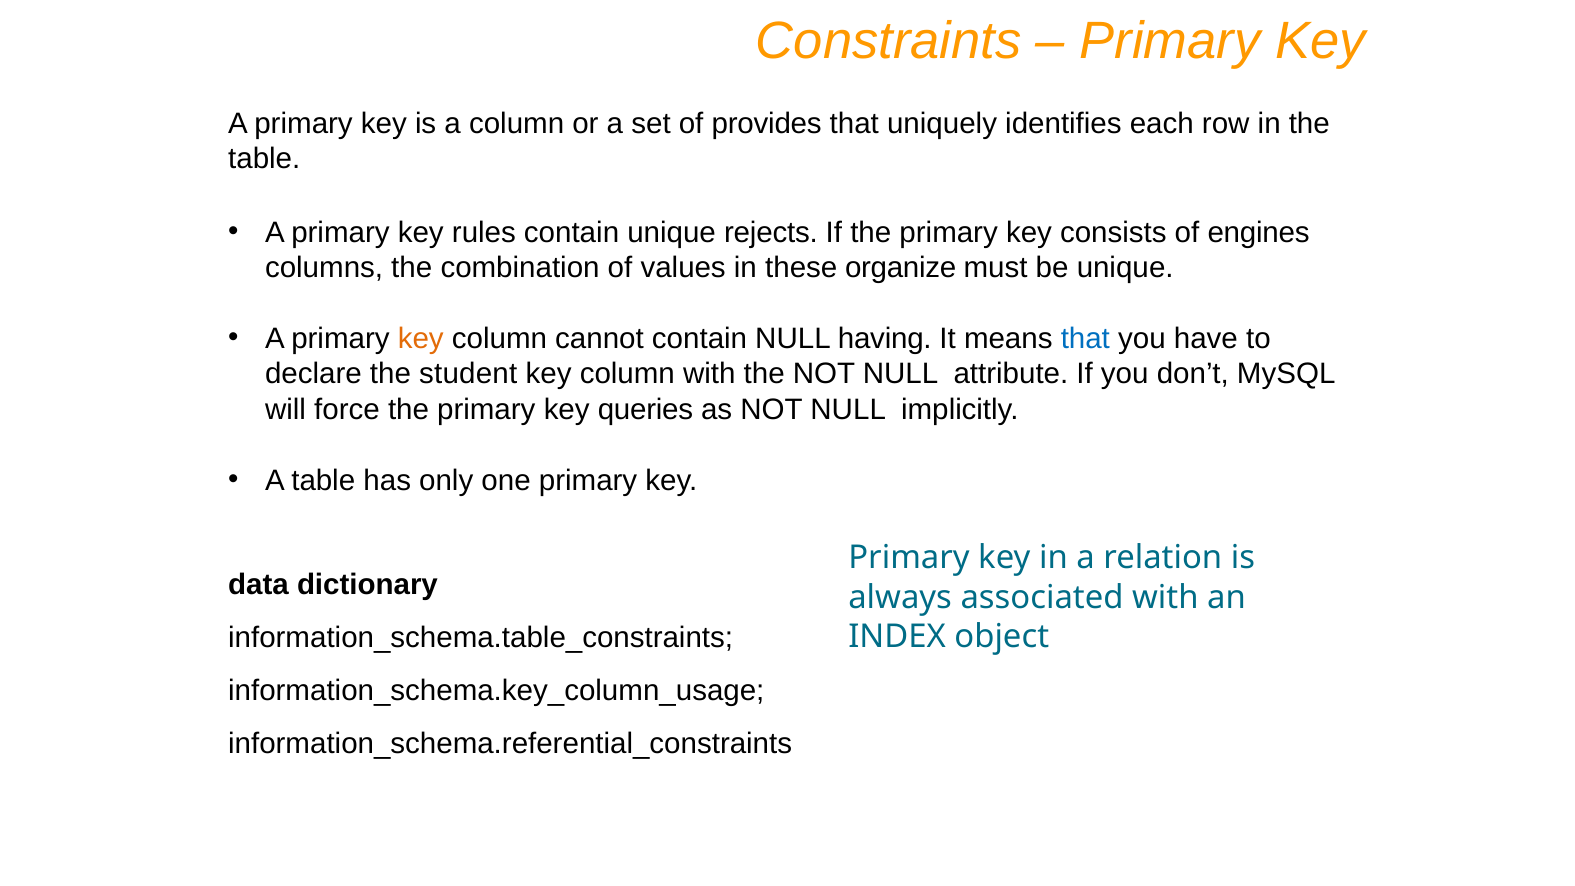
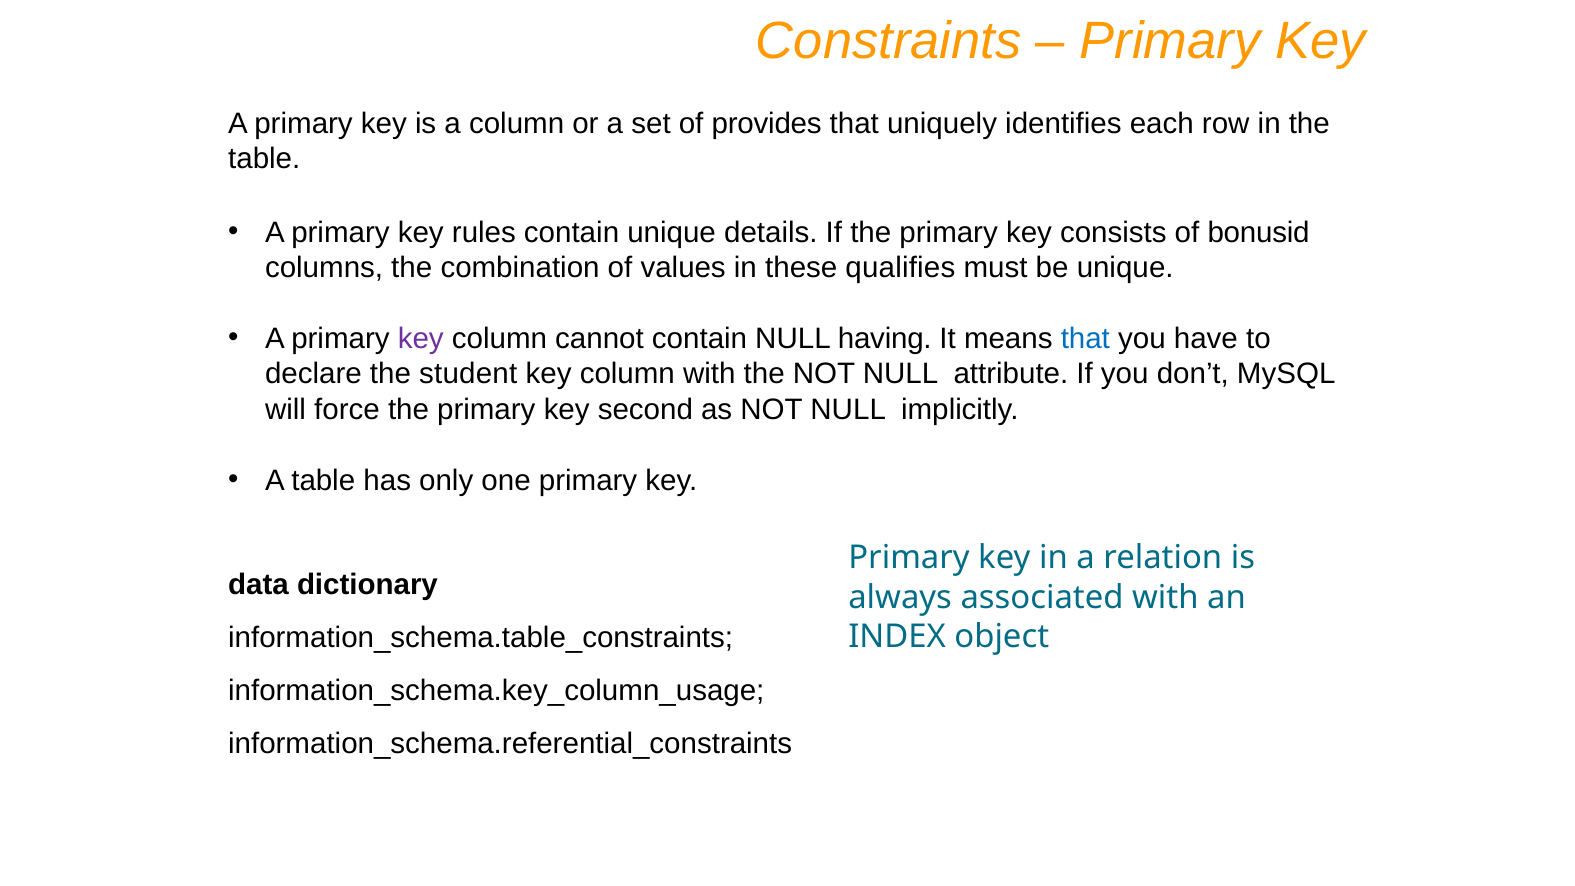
rejects: rejects -> details (771, 232)
engines: engines -> bonusid (1259, 232)
organize: organize -> qualifies (900, 268)
key colour: orange -> purple (421, 339)
queries: queries -> second (645, 409)
